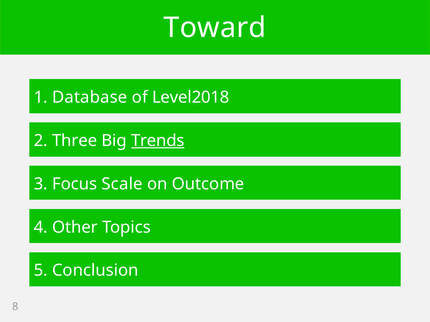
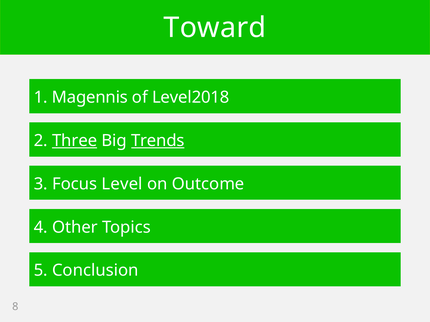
Database: Database -> Magennis (90, 98)
Three underline: none -> present (75, 141)
Scale: Scale -> Level (122, 184)
